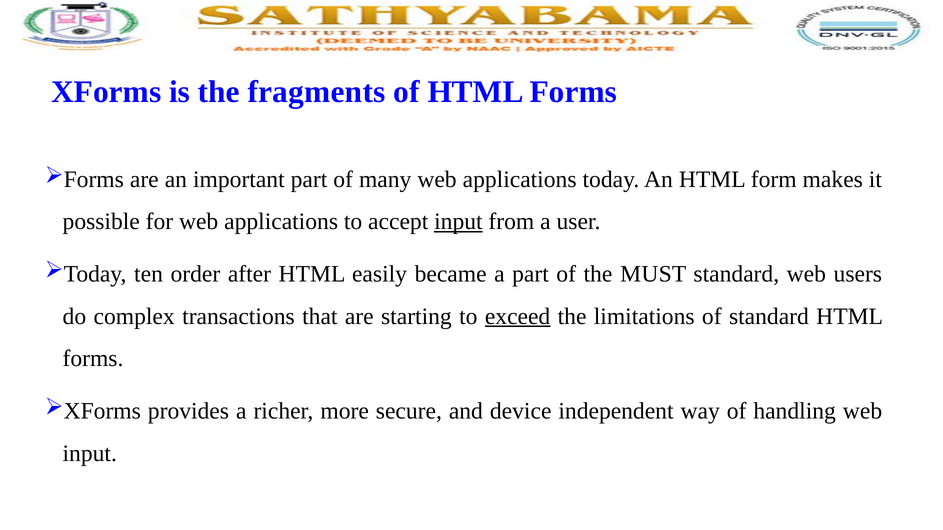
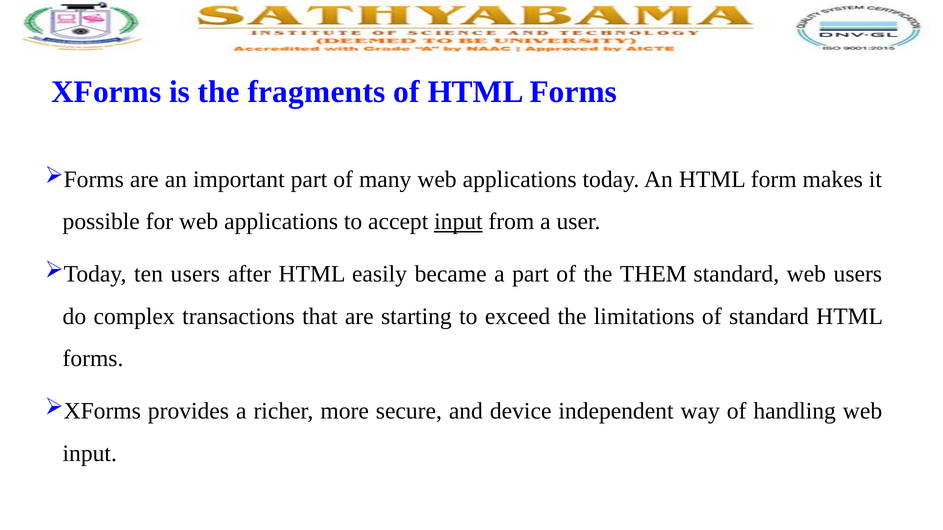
ten order: order -> users (195, 274)
MUST: MUST -> THEM (653, 274)
exceed underline: present -> none (518, 317)
